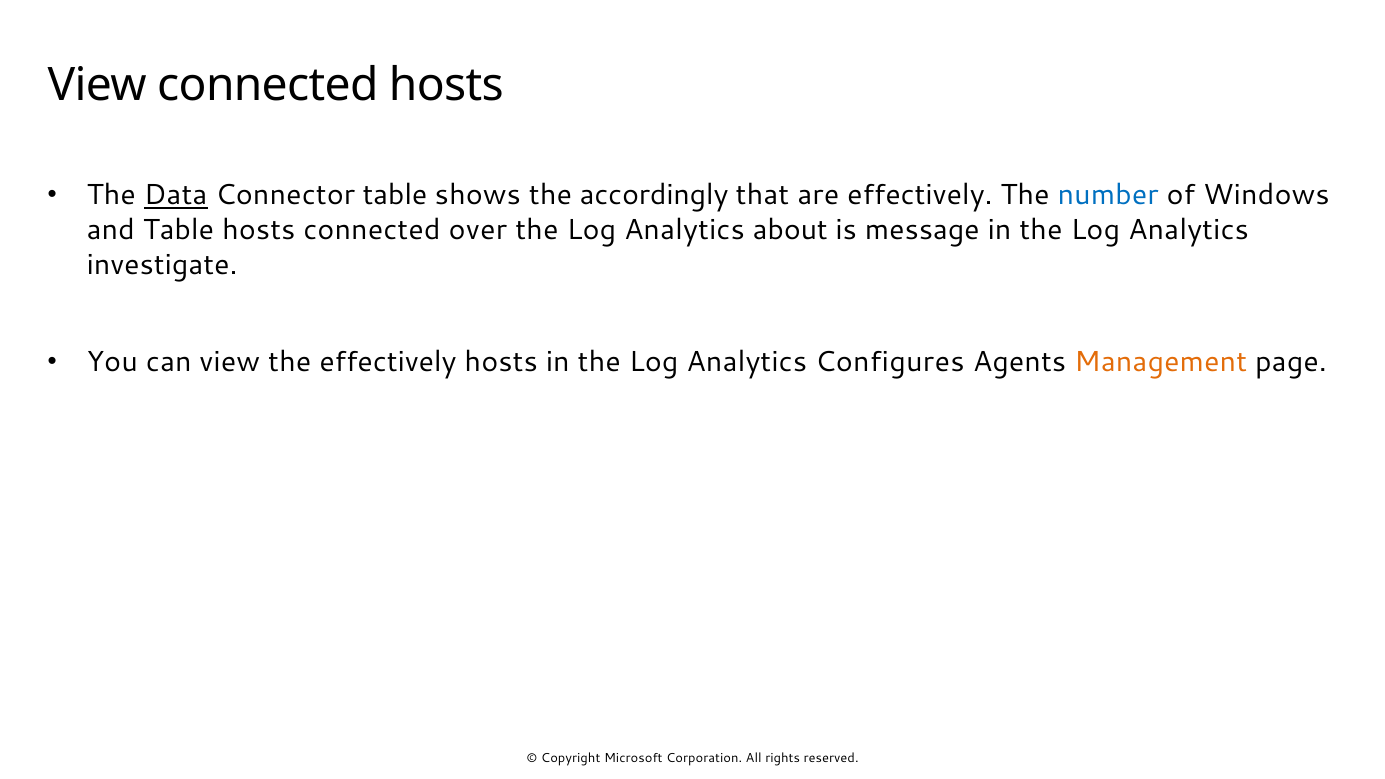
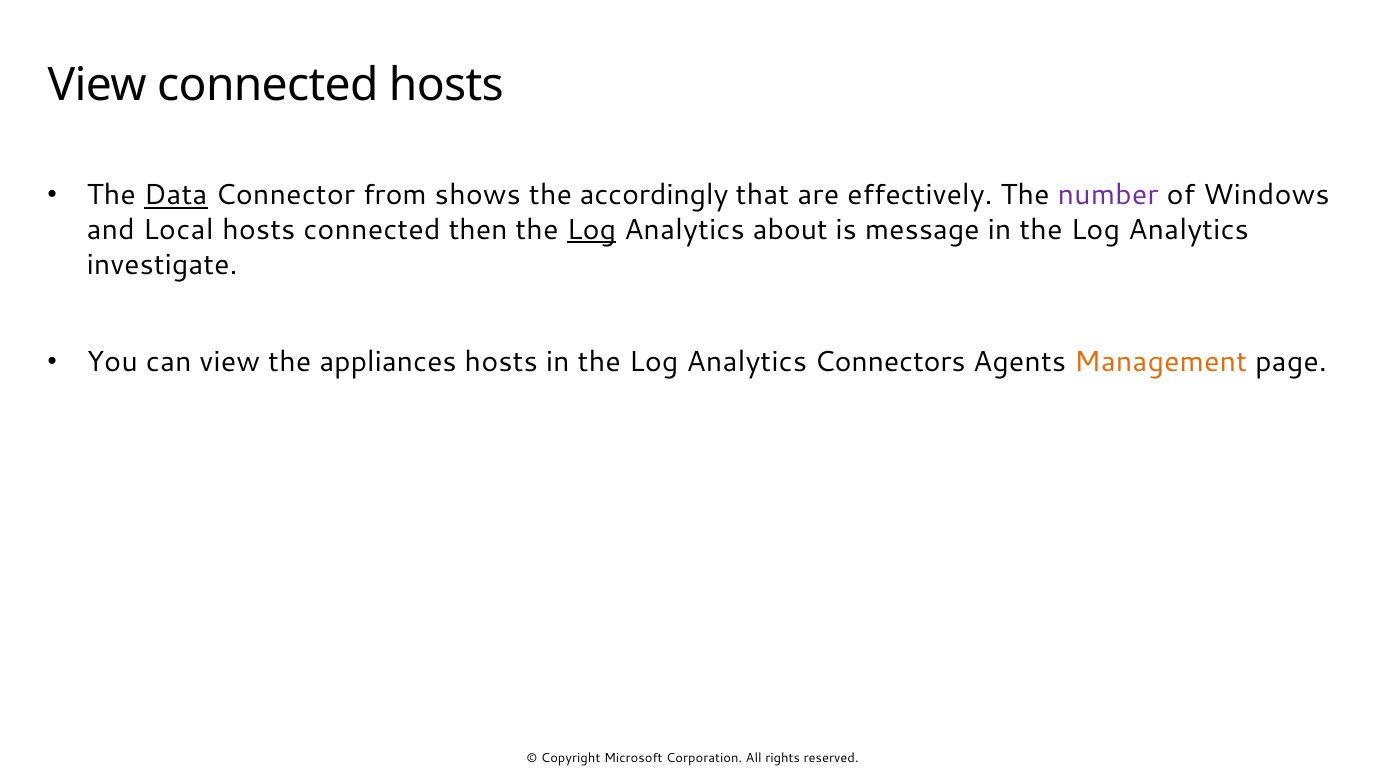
Connector table: table -> from (395, 195)
number colour: blue -> purple (1108, 195)
and Table: Table -> Local (178, 230)
over: over -> then (478, 230)
Log underline: none -> present (591, 230)
the effectively: effectively -> appliances (388, 362)
Configures: Configures -> Connectors (890, 362)
